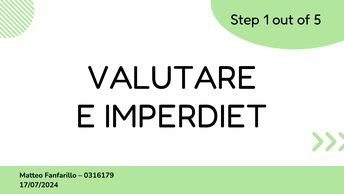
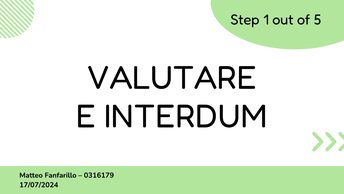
IMPERDIET: IMPERDIET -> INTERDUM (186, 116)
